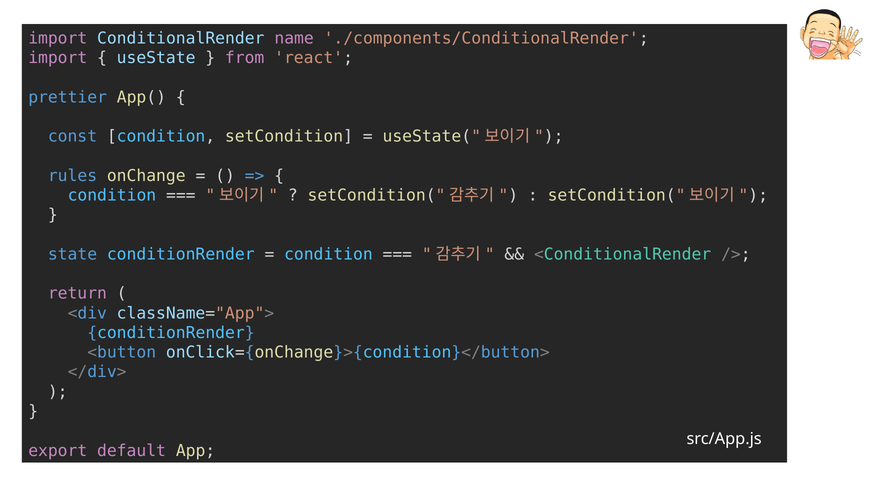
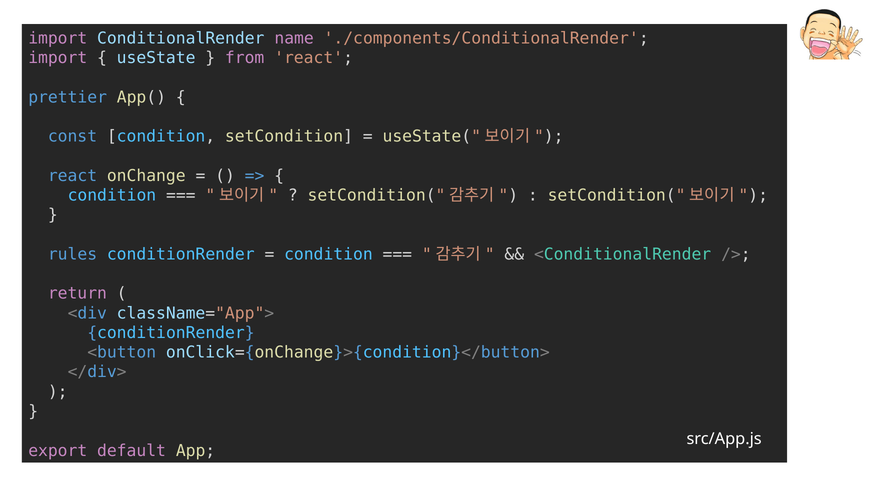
rules: rules -> react (73, 176)
state: state -> rules (73, 254)
